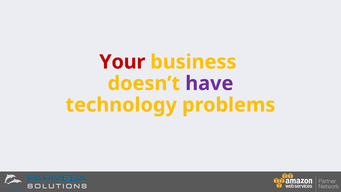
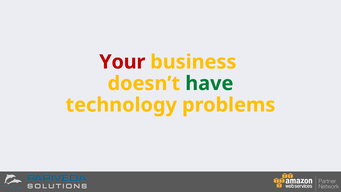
have colour: purple -> green (209, 83)
